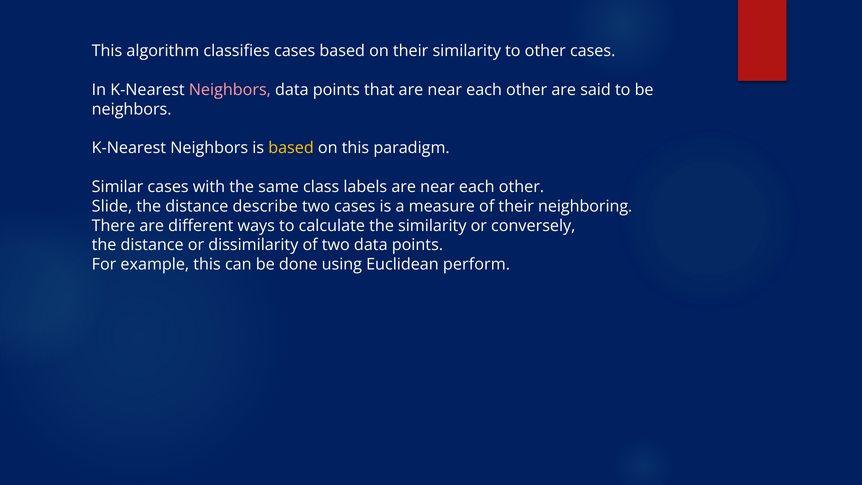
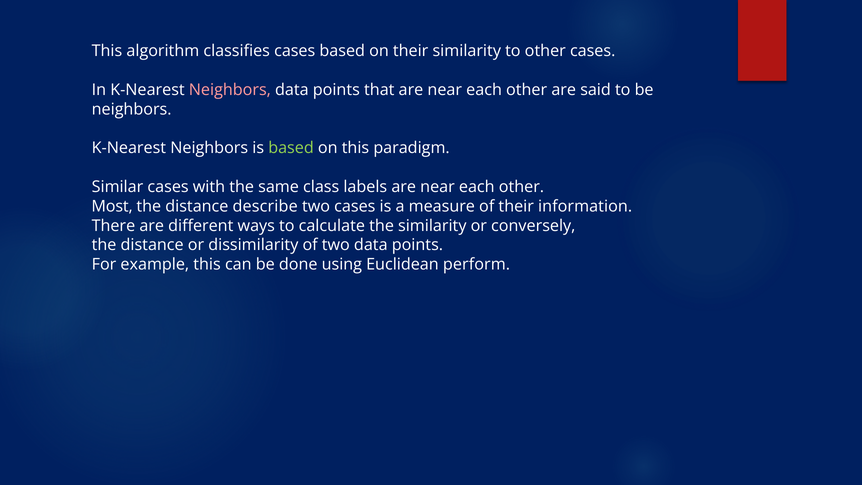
based colour: yellow -> light green (291, 148)
Slide: Slide -> Most (112, 206)
neighboring: neighboring -> information (585, 206)
